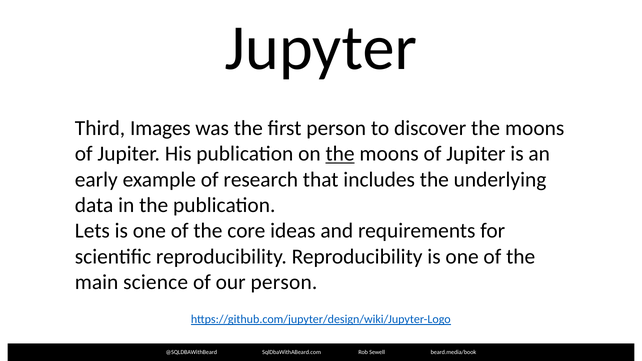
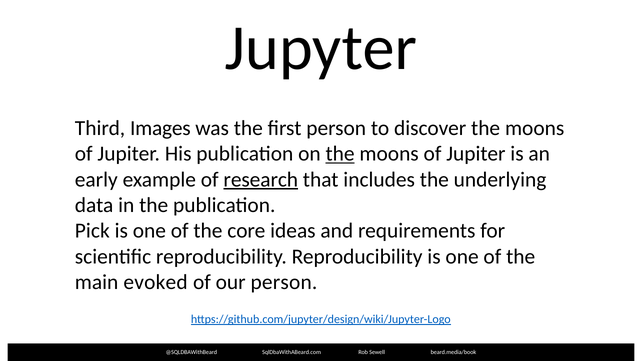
research underline: none -> present (261, 180)
Lets: Lets -> Pick (92, 231)
science: science -> evoked (156, 282)
